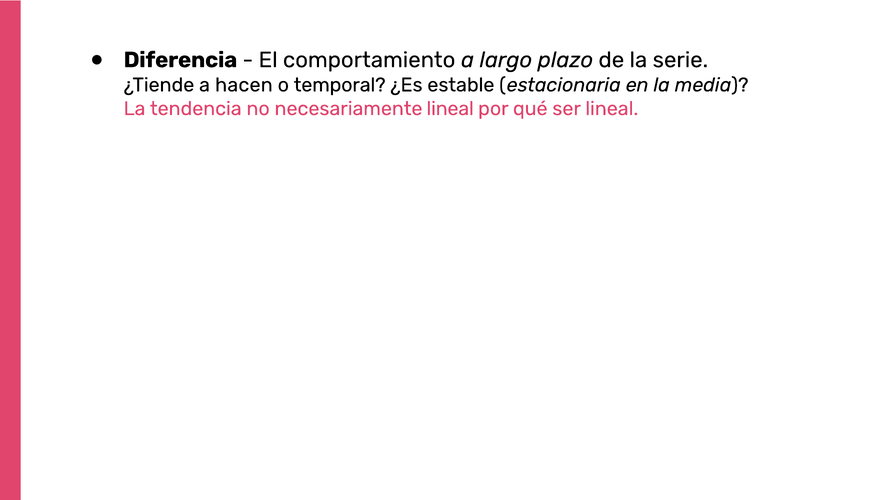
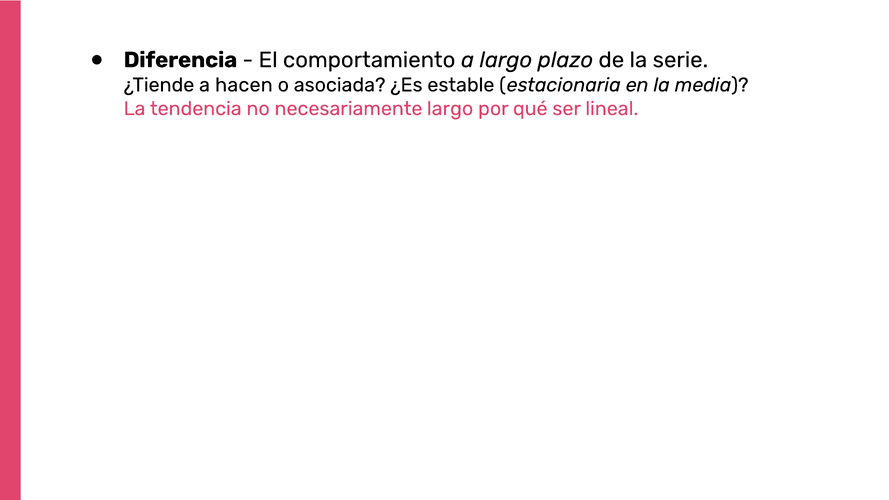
temporal: temporal -> asociada (340, 85)
necesariamente lineal: lineal -> largo (450, 109)
